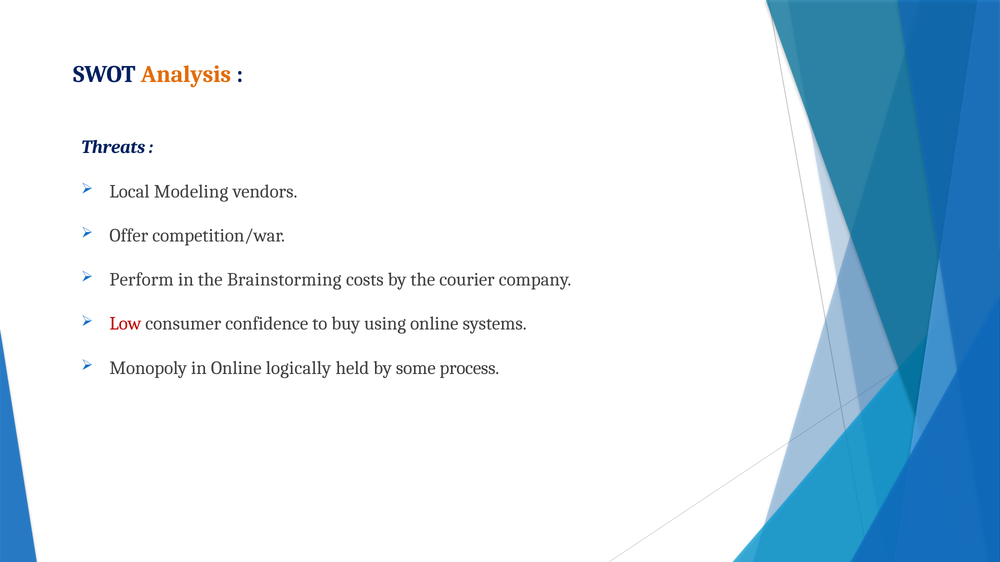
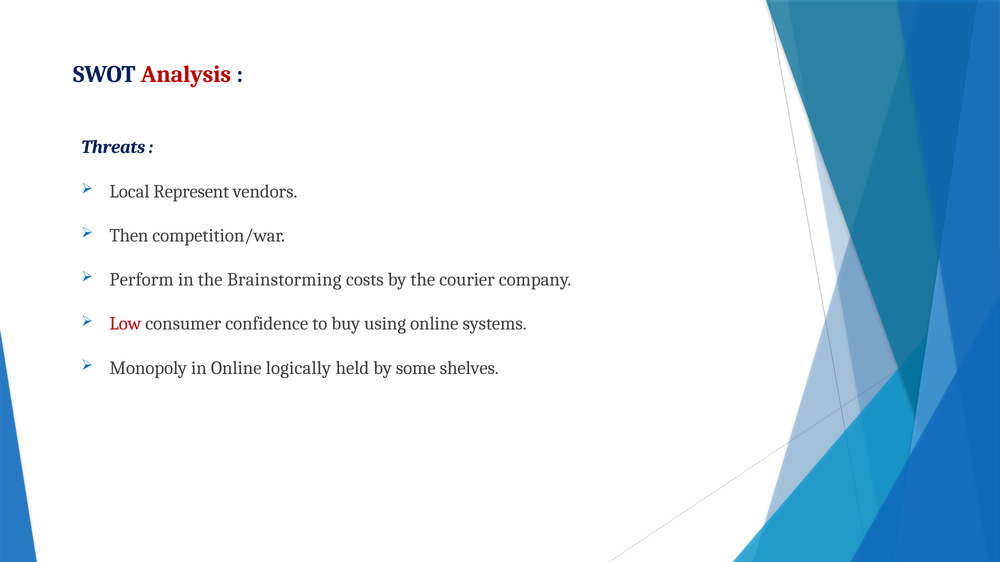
Analysis colour: orange -> red (186, 75)
Modeling: Modeling -> Represent (191, 192)
Offer: Offer -> Then (129, 236)
process: process -> shelves (469, 368)
